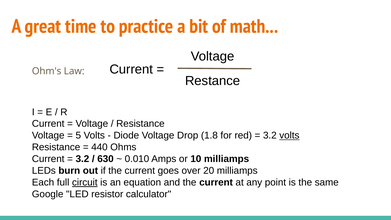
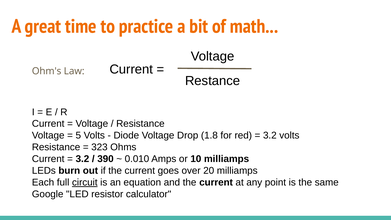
volts underline: present -> none (289, 135)
440: 440 -> 323 (99, 147)
630: 630 -> 390 (105, 159)
